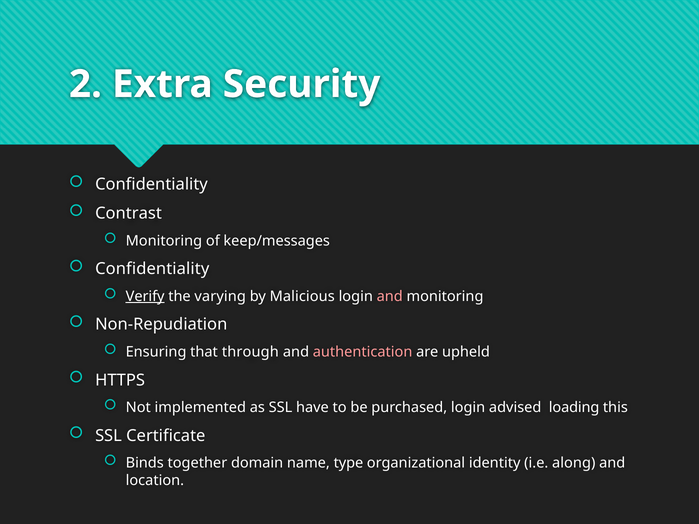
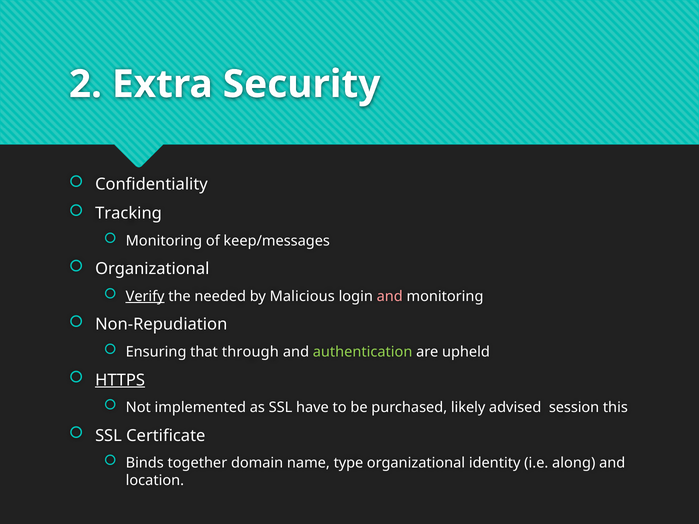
Contrast: Contrast -> Tracking (129, 214)
Confidentiality: Confidentiality -> Organizational (152, 269)
varying: varying -> needed (220, 297)
authentication colour: pink -> light green (363, 352)
HTTPS underline: none -> present (120, 380)
purchased login: login -> likely (468, 408)
loading: loading -> session (574, 408)
